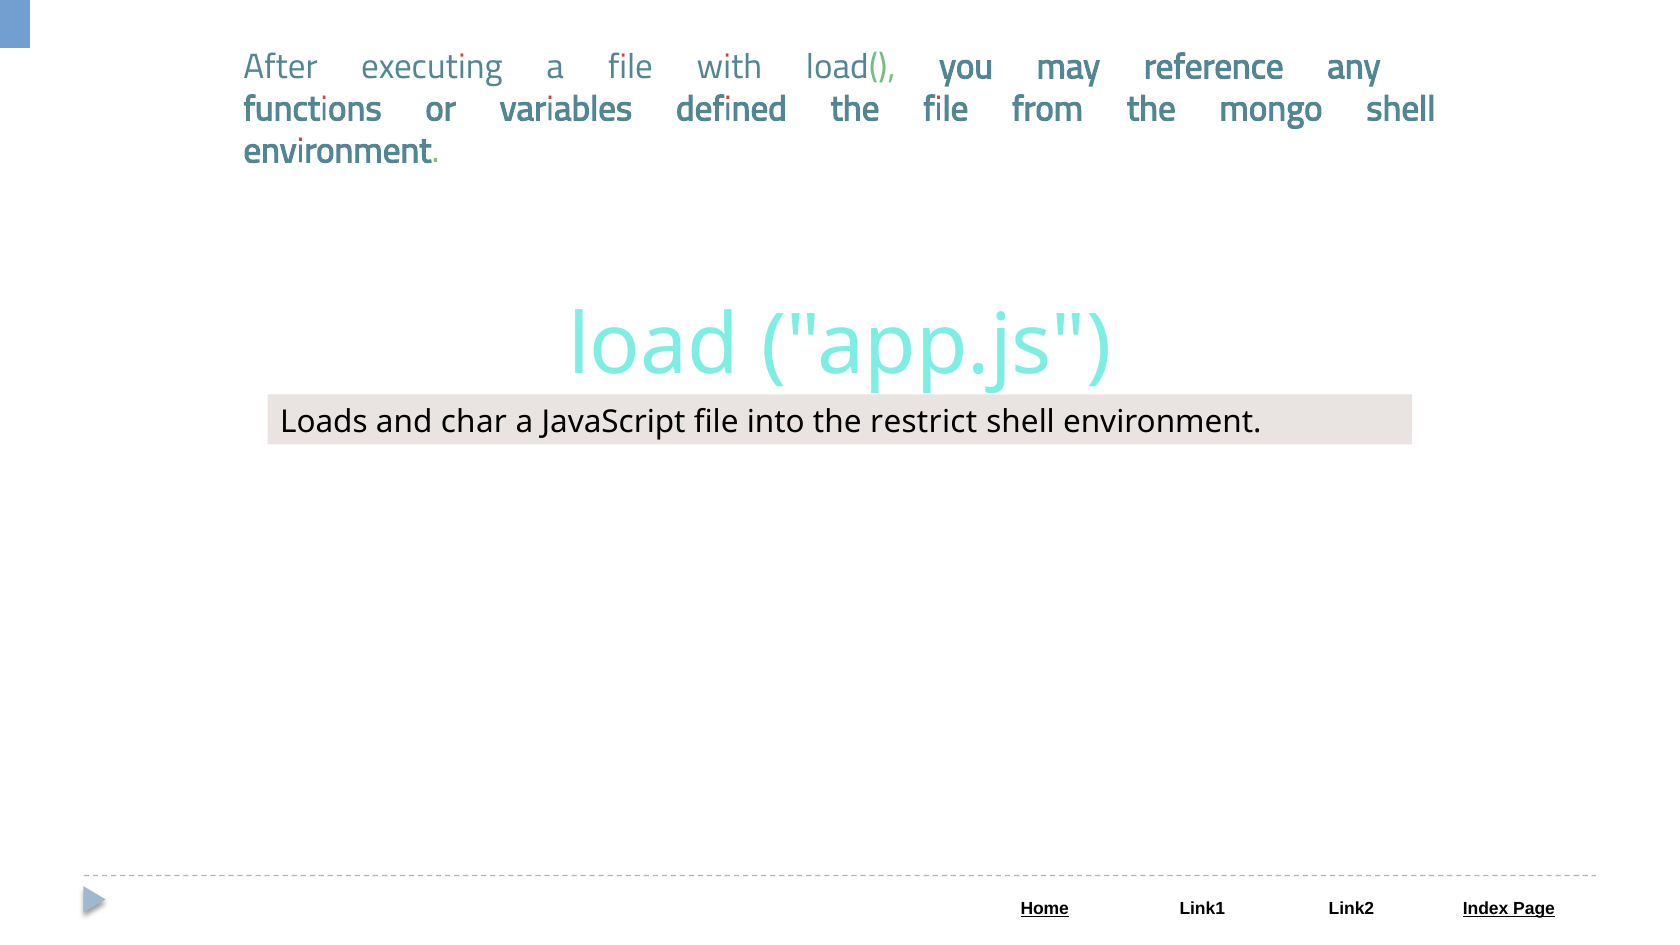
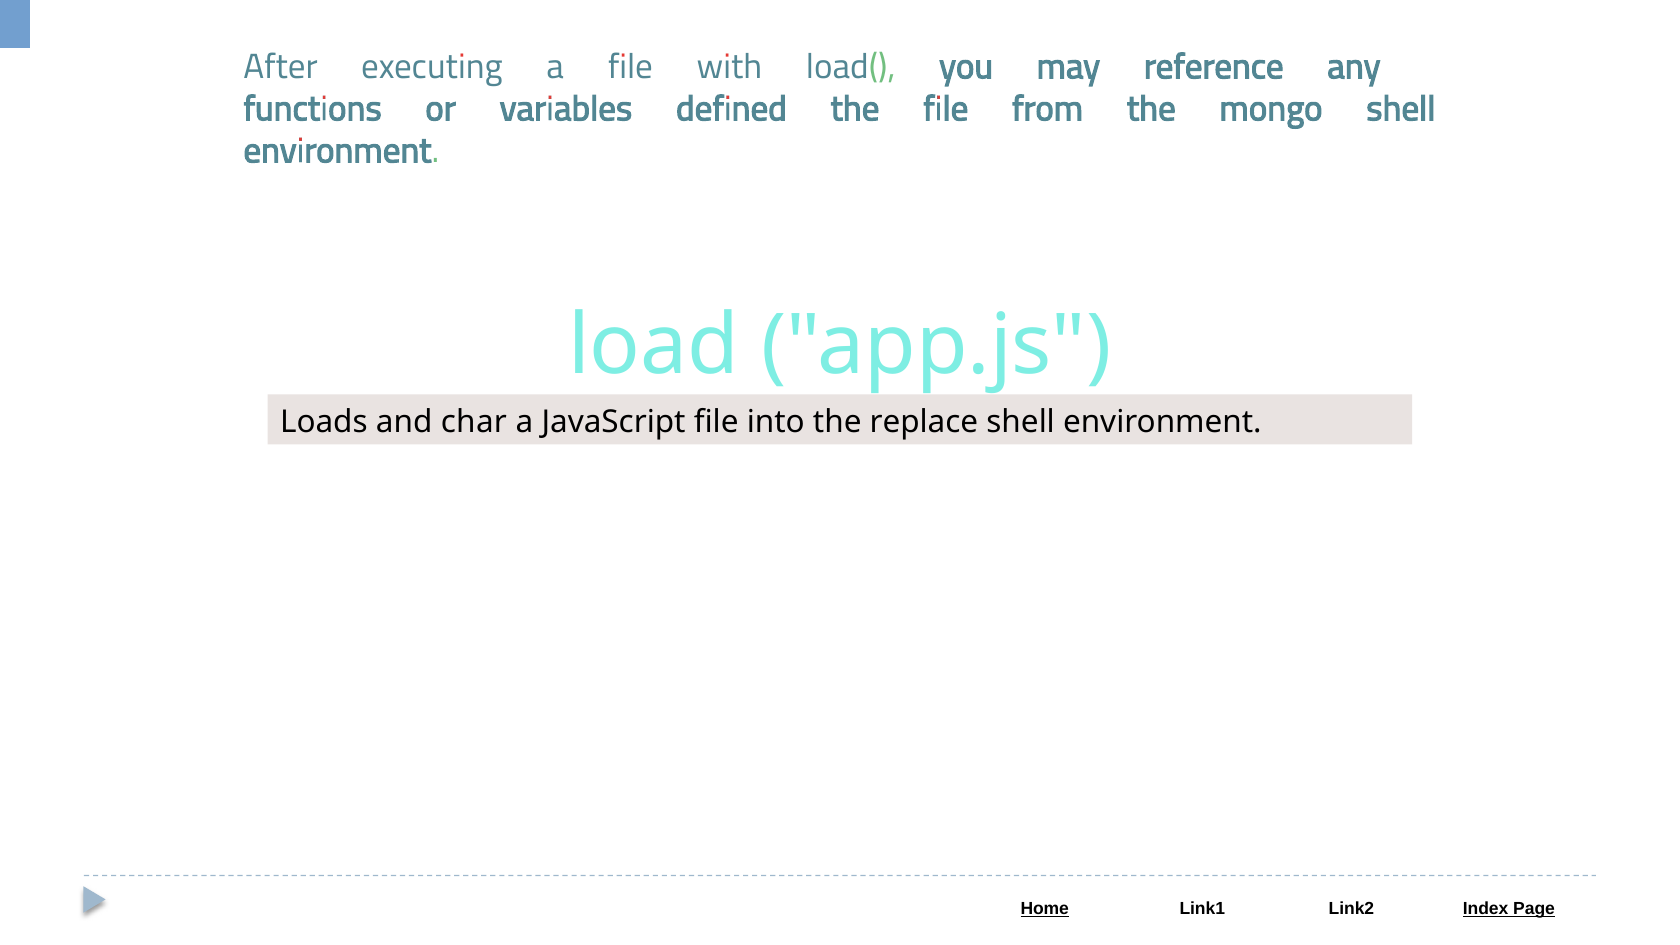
restrict: restrict -> replace (924, 422)
